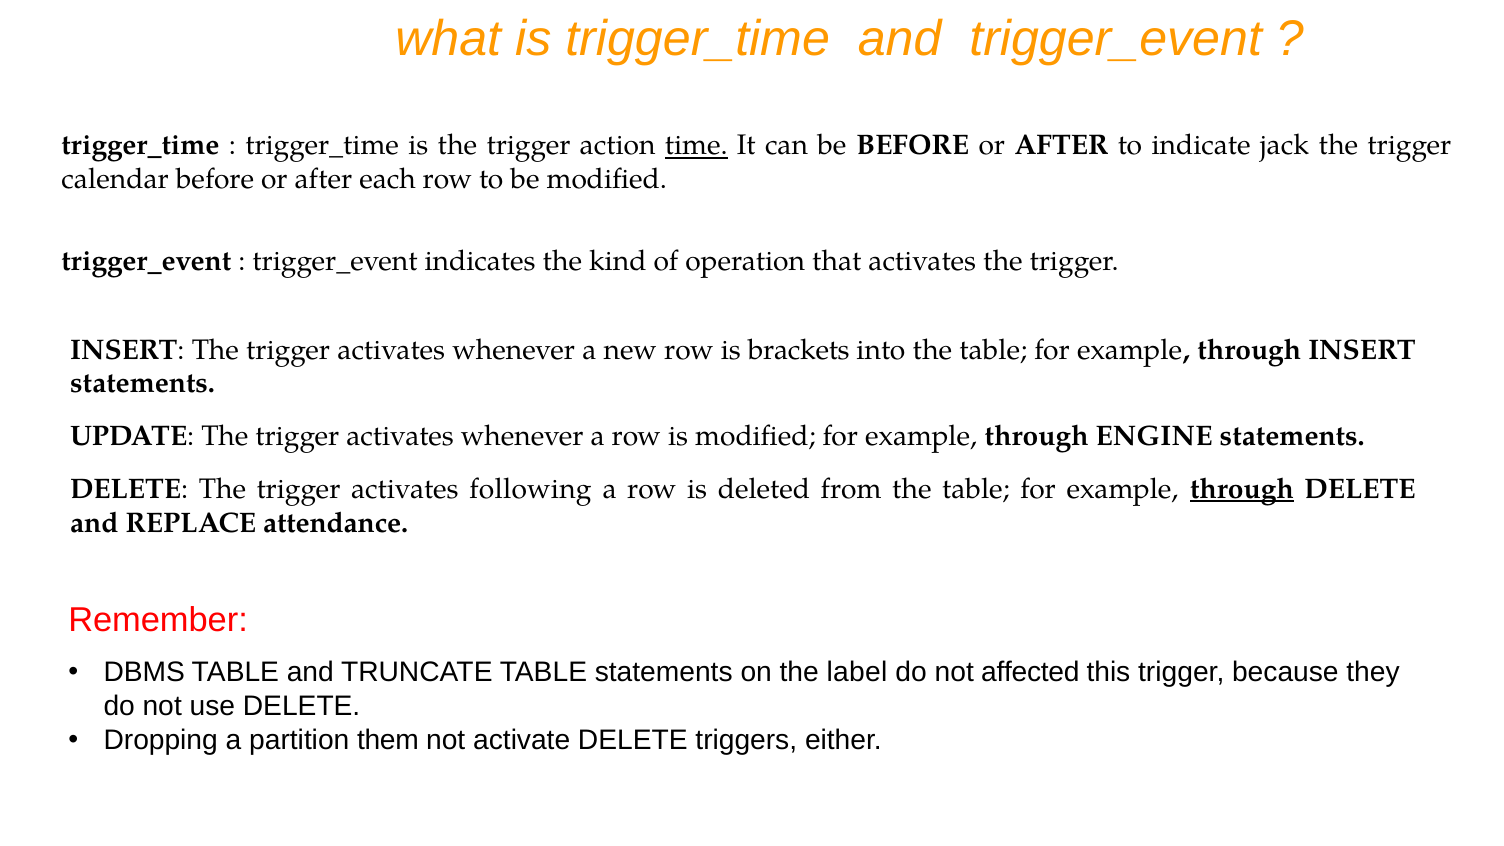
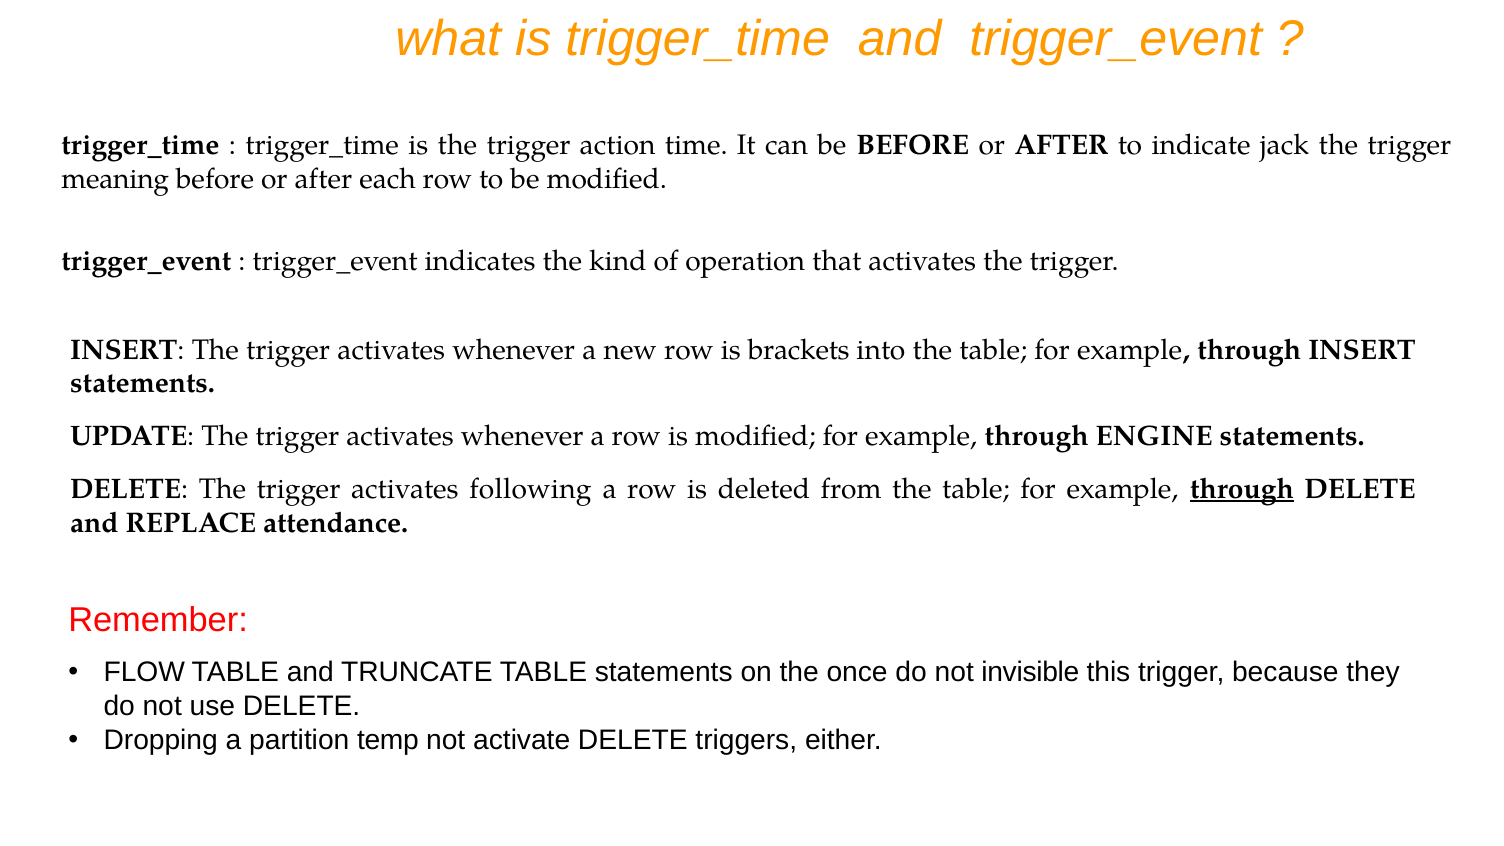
time underline: present -> none (696, 146)
calendar: calendar -> meaning (115, 179)
DBMS: DBMS -> FLOW (144, 673)
label: label -> once (857, 673)
affected: affected -> invisible (1030, 673)
them: them -> temp (388, 740)
